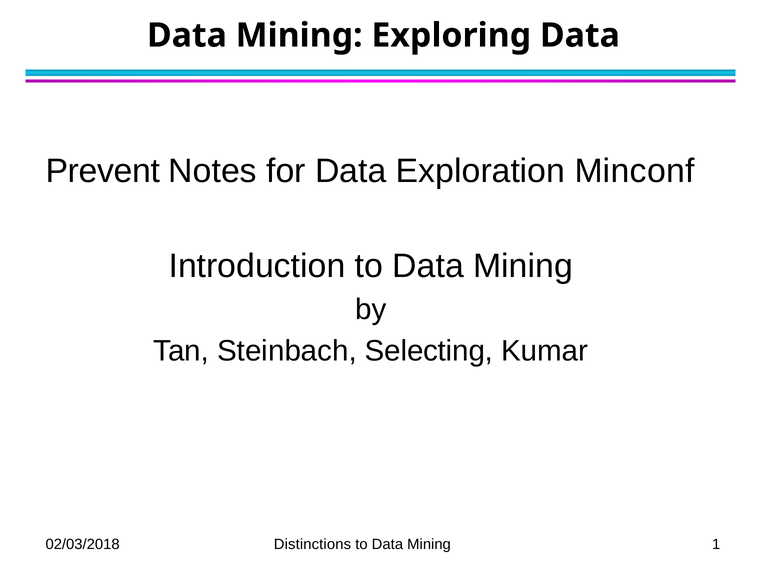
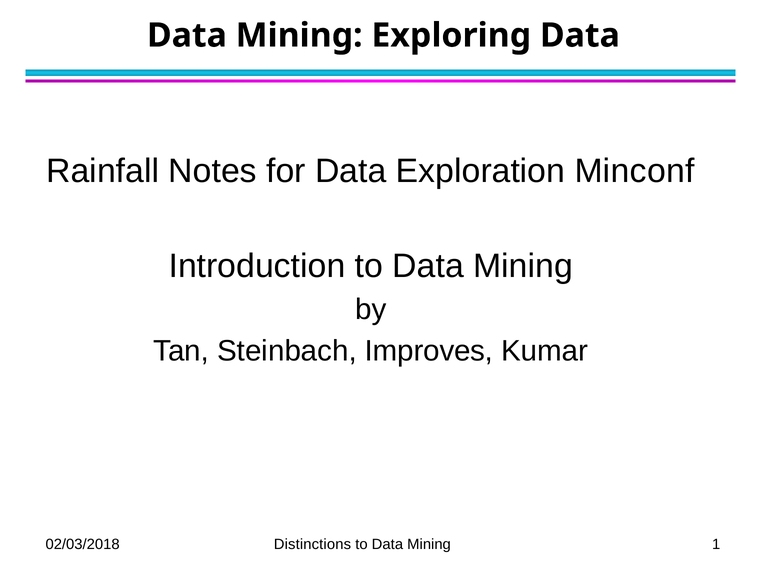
Prevent: Prevent -> Rainfall (103, 171)
Selecting: Selecting -> Improves (429, 351)
